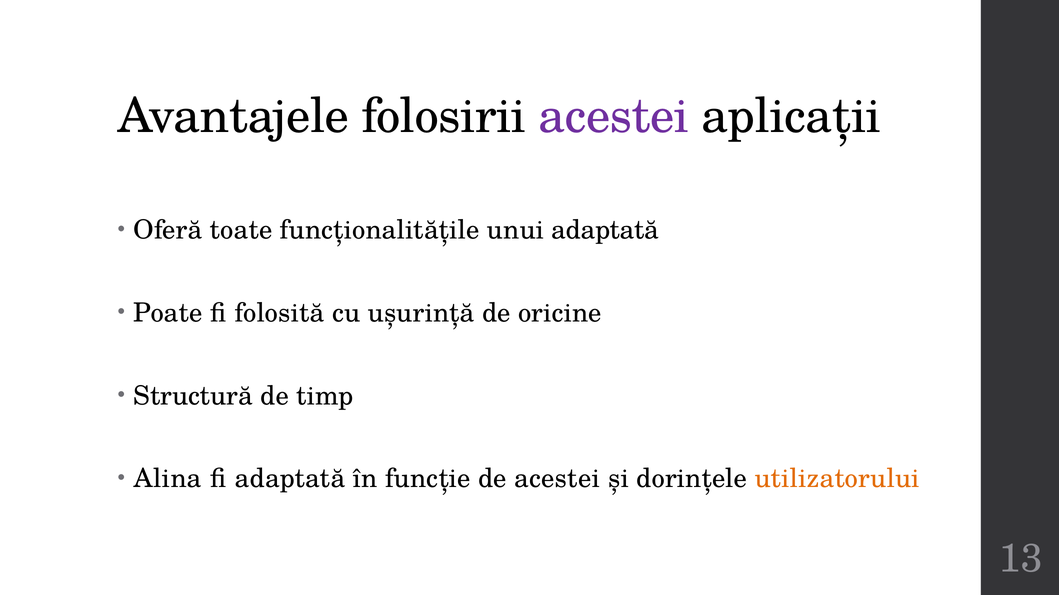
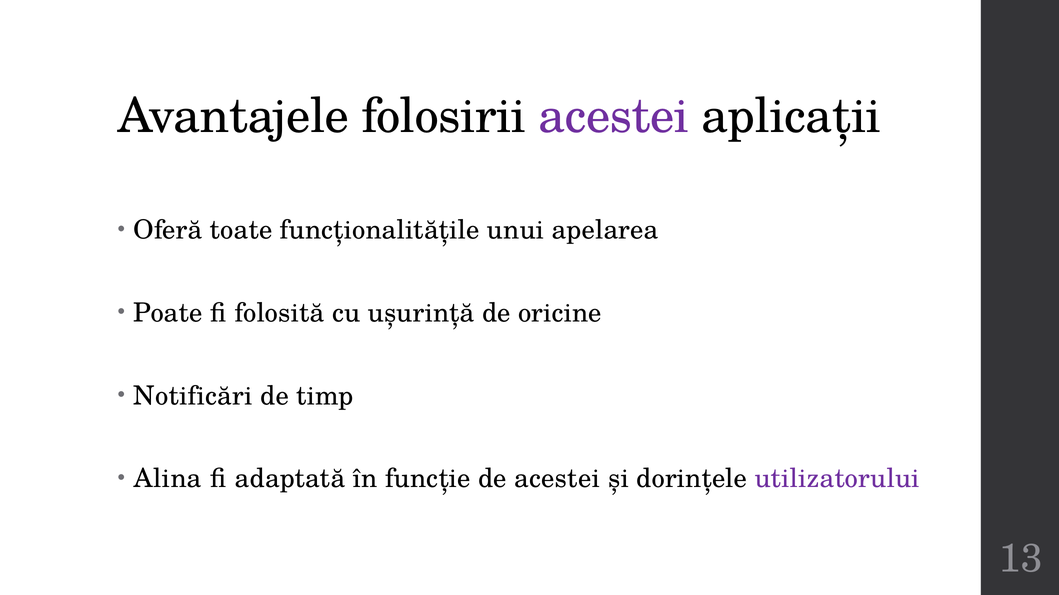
unui adaptată: adaptată -> apelarea (605, 230)
Structură: Structură -> Notificări (193, 396)
utilizatorului colour: orange -> purple (837, 479)
